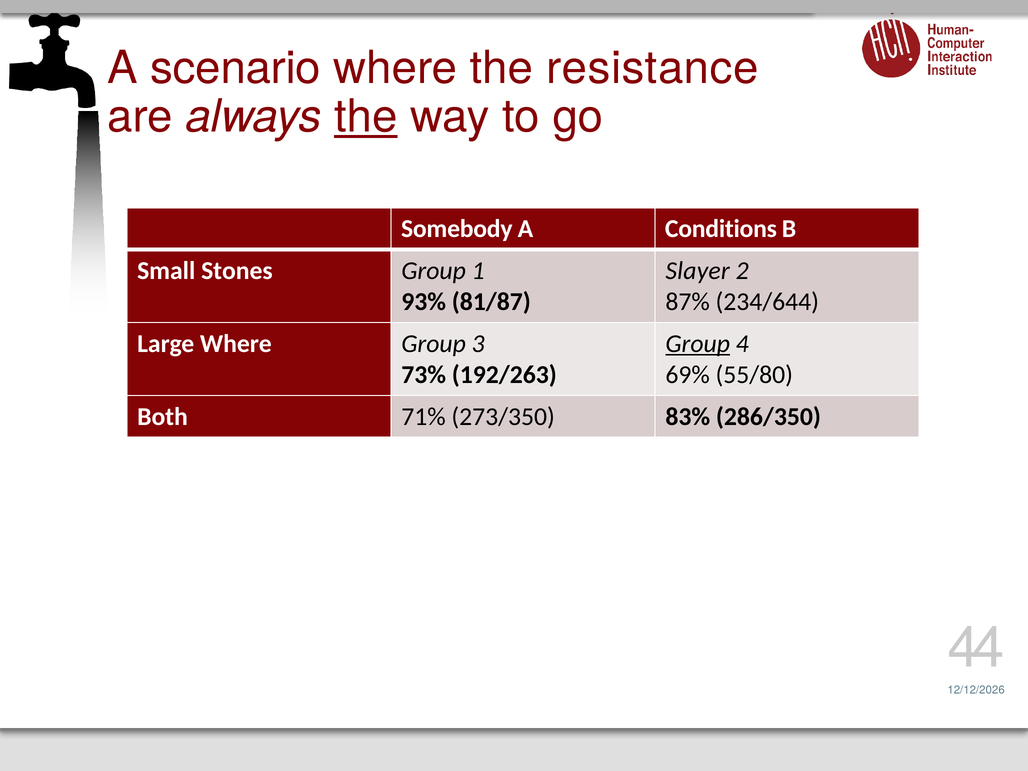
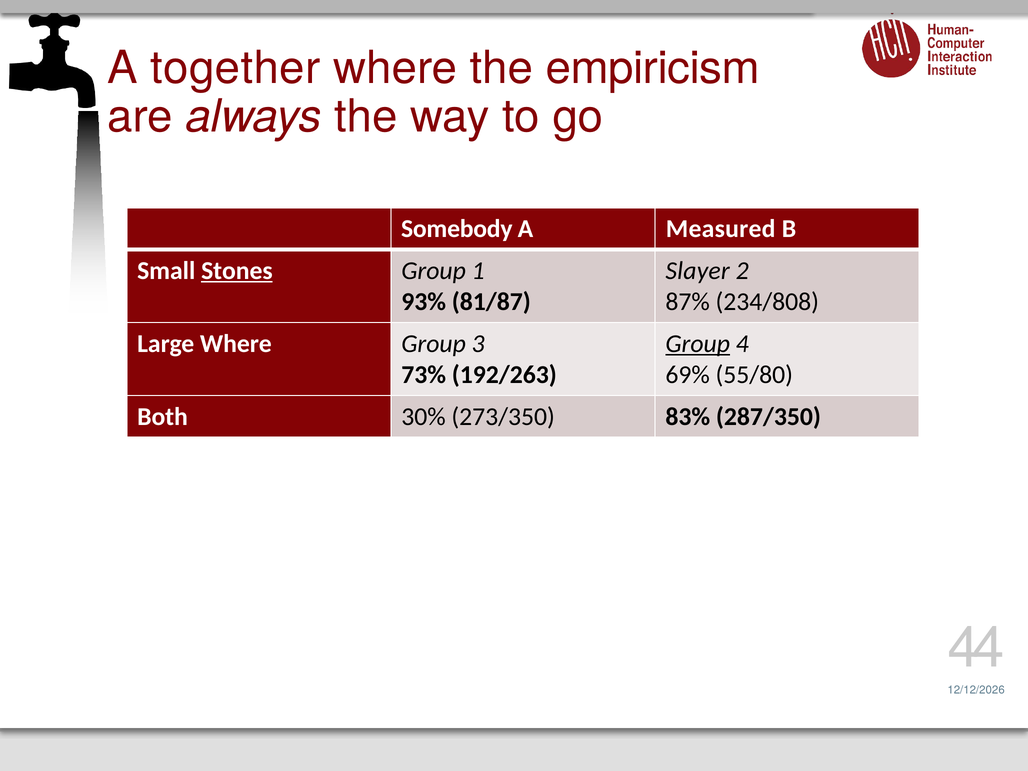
scenario: scenario -> together (235, 68)
resistance: resistance -> empiricism (653, 68)
the underline: present -> none (366, 117)
Conditions: Conditions -> Measured (721, 229)
Stones underline: none -> present (237, 271)
234/644: 234/644 -> 234/808 (767, 302)
71%: 71% -> 30% (423, 417)
286/350: 286/350 -> 287/350 (768, 417)
